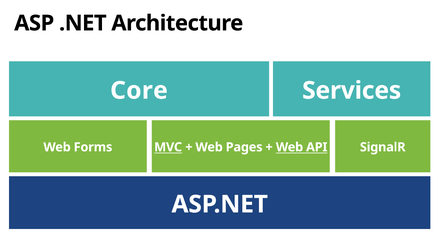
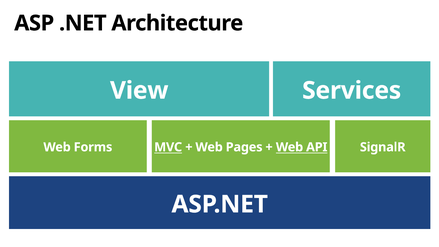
Core: Core -> View (139, 91)
